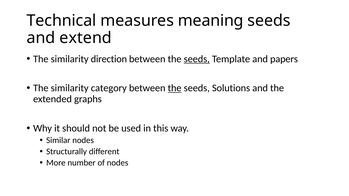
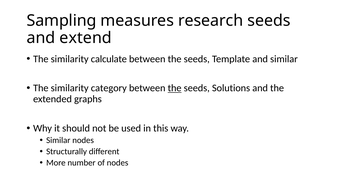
Technical: Technical -> Sampling (62, 21)
meaning: meaning -> research (211, 21)
direction: direction -> calculate (109, 59)
seeds underline: present -> none (197, 59)
and papers: papers -> similar (284, 59)
